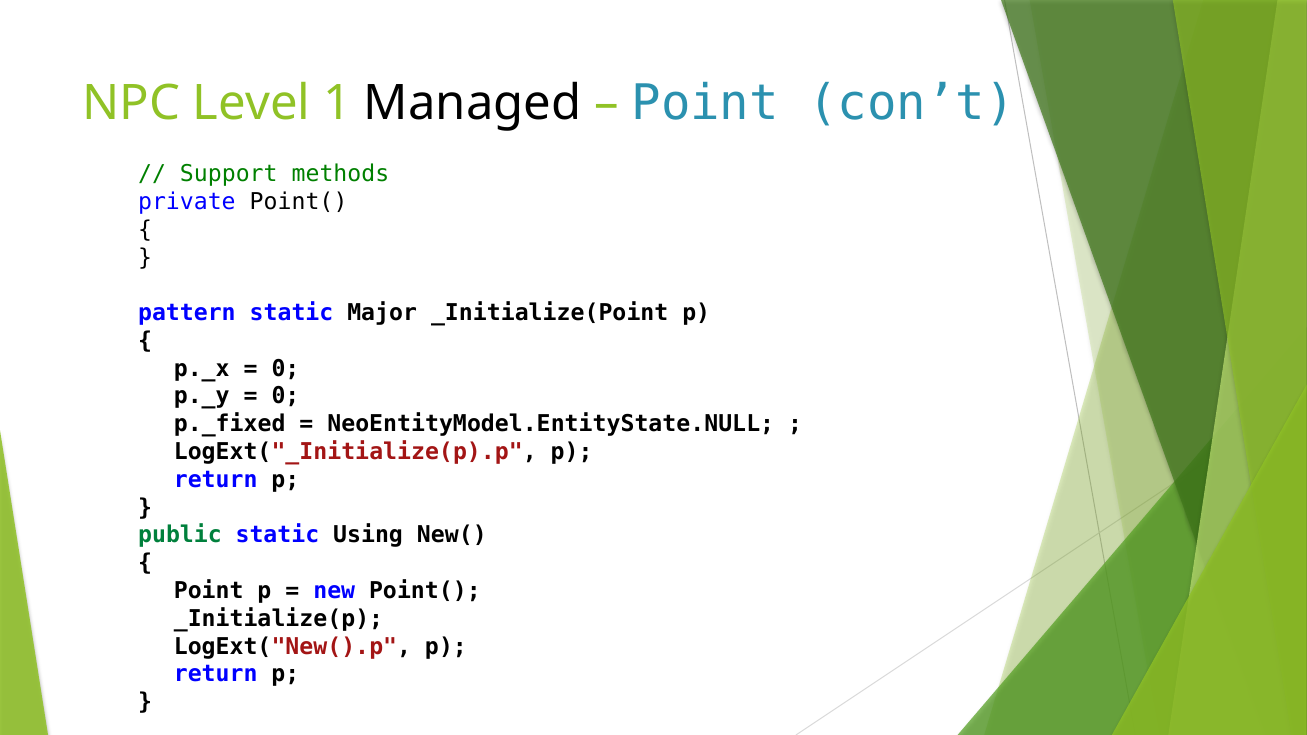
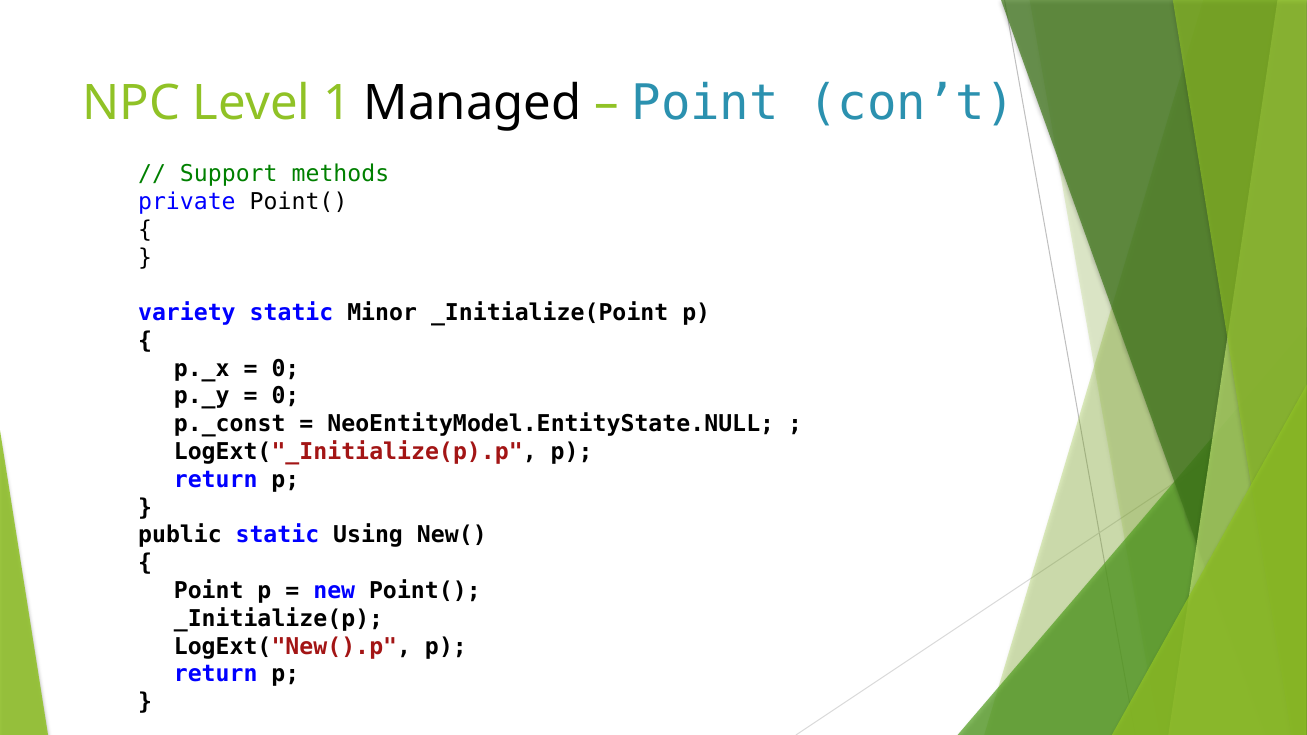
pattern: pattern -> variety (187, 313)
Major: Major -> Minor (382, 313)
p._fixed: p._fixed -> p._const (230, 424)
public colour: green -> black (180, 535)
